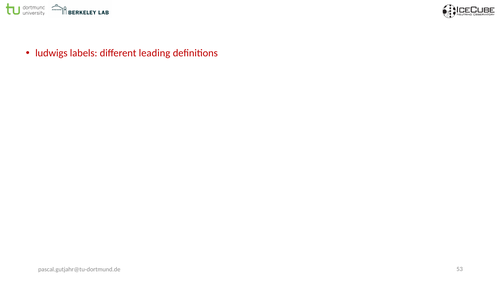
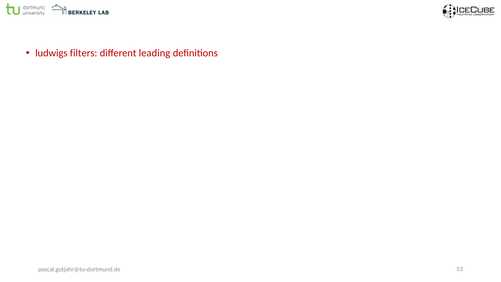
labels: labels -> filters (84, 53)
